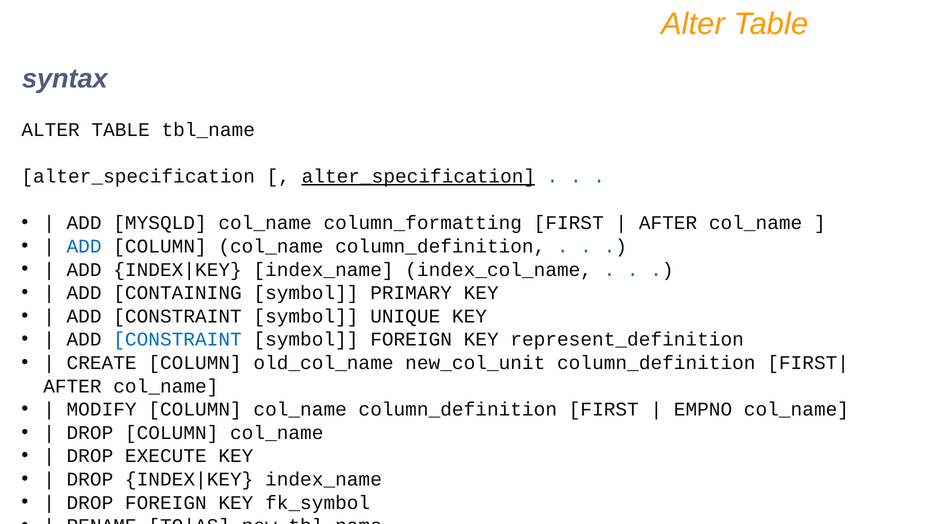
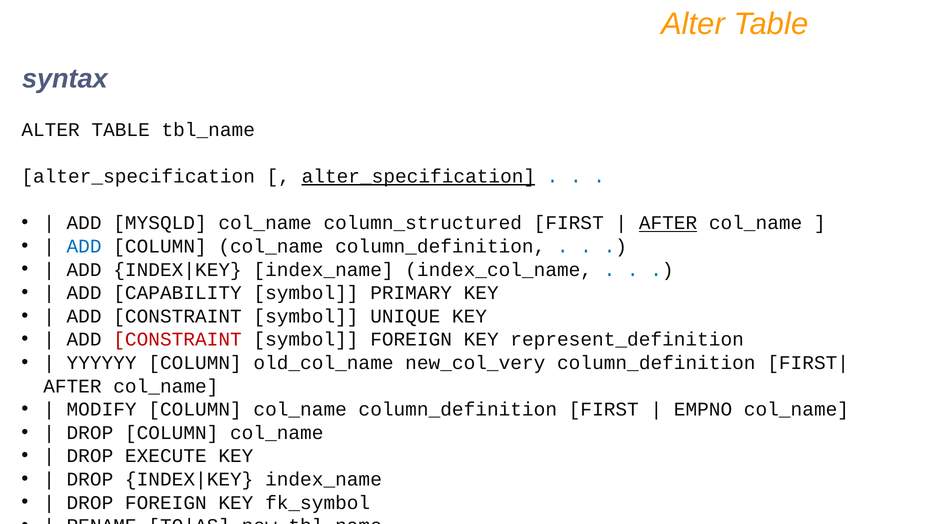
column_formatting: column_formatting -> column_structured (423, 223)
AFTER underline: none -> present (668, 223)
CONTAINING: CONTAINING -> CAPABILITY (178, 293)
CONSTRAINT colour: blue -> red (178, 340)
CREATE: CREATE -> YYYYYY (102, 363)
new_col_unit: new_col_unit -> new_col_very (475, 363)
